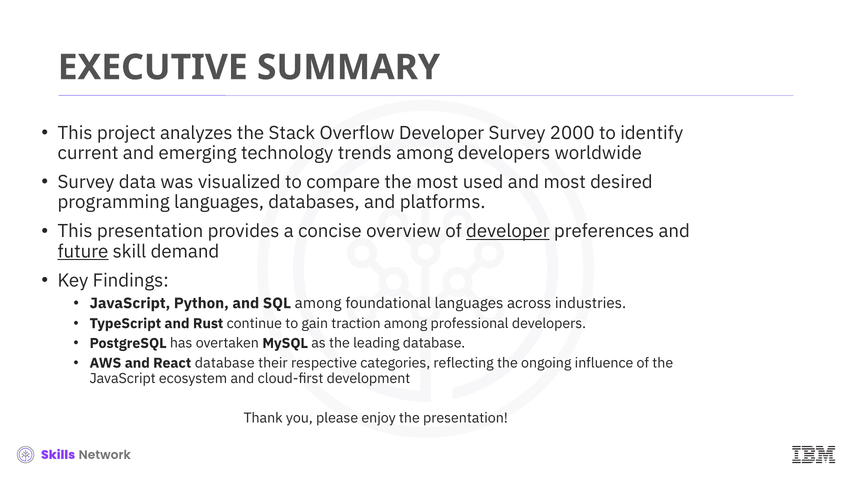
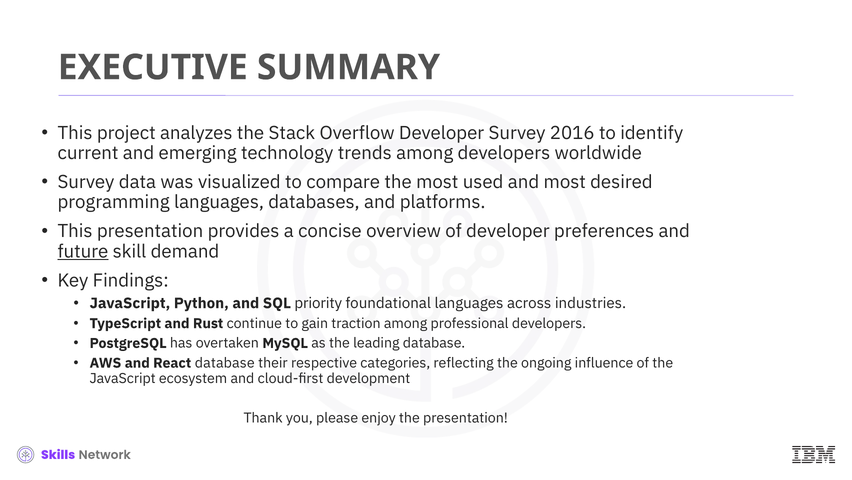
2000: 2000 -> 2016 (572, 133)
developer underline: present -> none (508, 231)
SQL among: among -> priority (318, 303)
